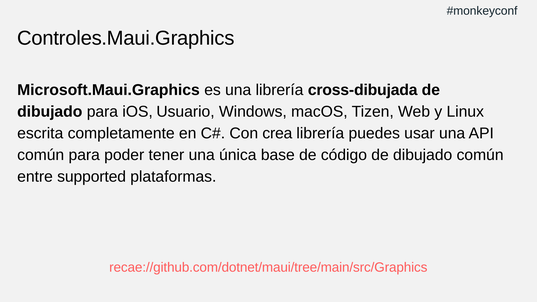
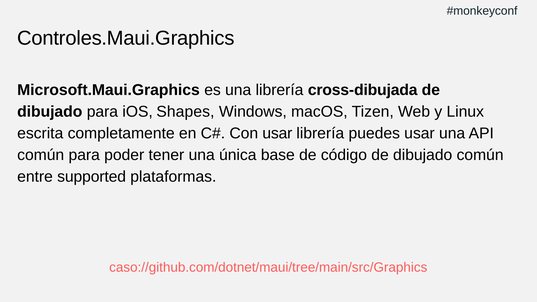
Usuario: Usuario -> Shapes (185, 112)
Con crea: crea -> usar (277, 133)
recae://github.com/dotnet/maui/tree/main/src/Graphics: recae://github.com/dotnet/maui/tree/main/src/Graphics -> caso://github.com/dotnet/maui/tree/main/src/Graphics (268, 268)
